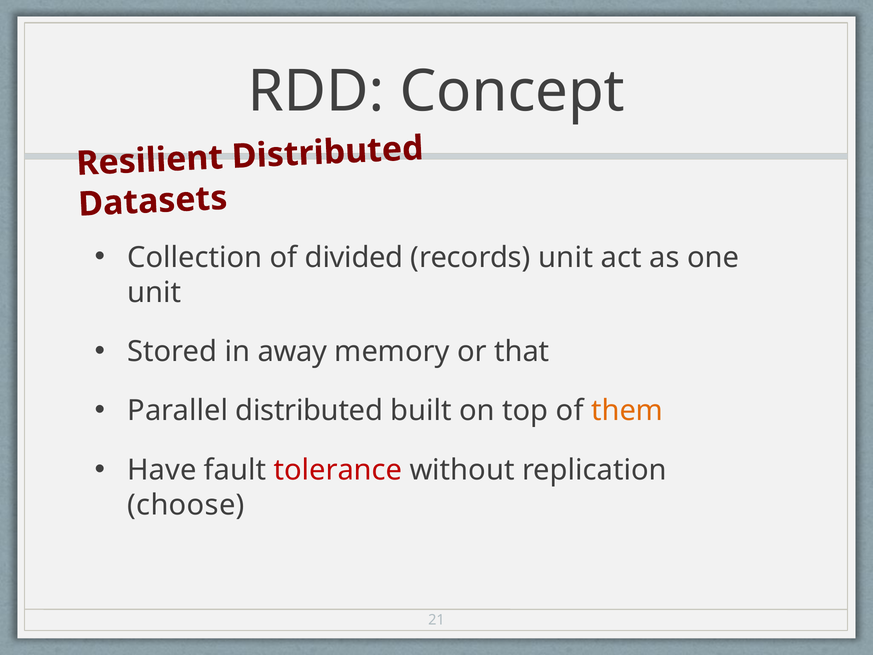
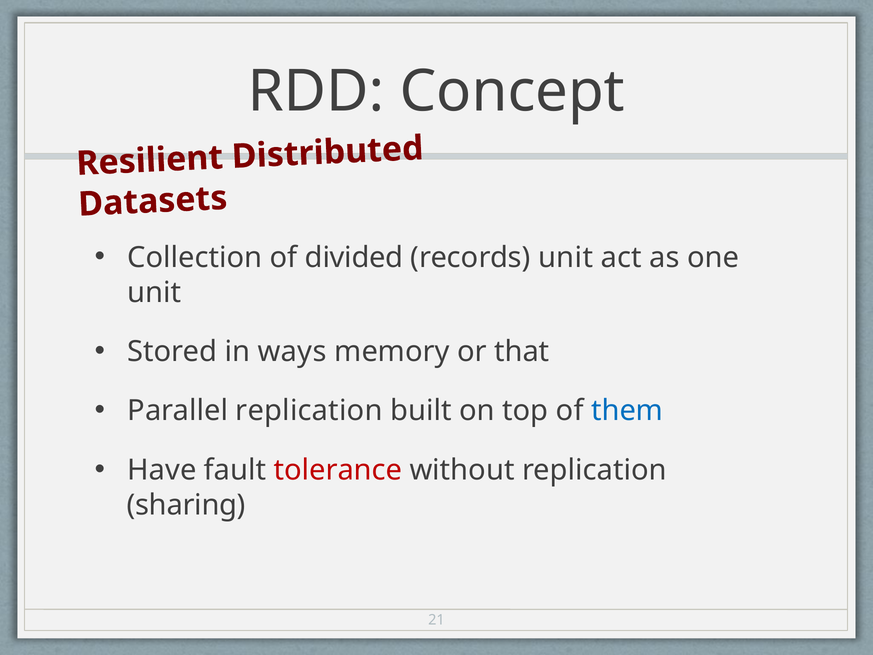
away: away -> ways (292, 351)
Parallel distributed: distributed -> replication (309, 411)
them colour: orange -> blue (627, 411)
choose: choose -> sharing (186, 505)
